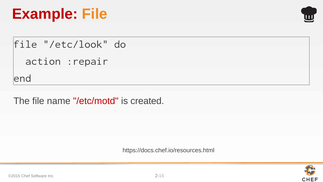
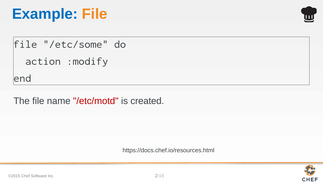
Example colour: red -> blue (45, 14)
/etc/look: /etc/look -> /etc/some (76, 44)
:repair: :repair -> :modify (87, 61)
